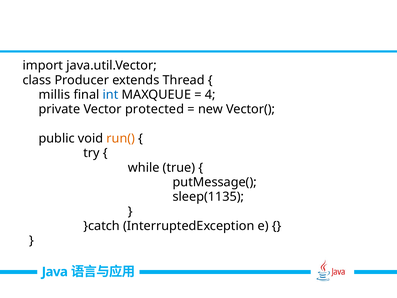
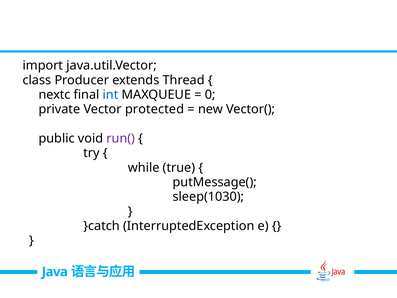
millis: millis -> nextc (55, 95)
4: 4 -> 0 (210, 95)
run( colour: orange -> purple (121, 138)
sleep(1135: sleep(1135 -> sleep(1030 (208, 197)
